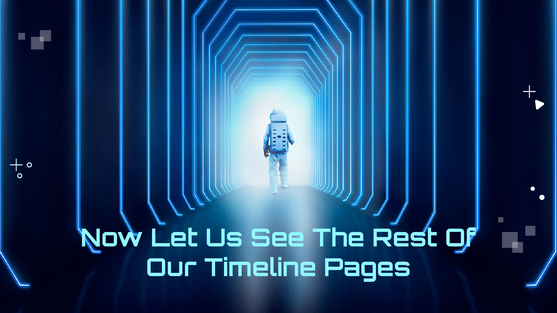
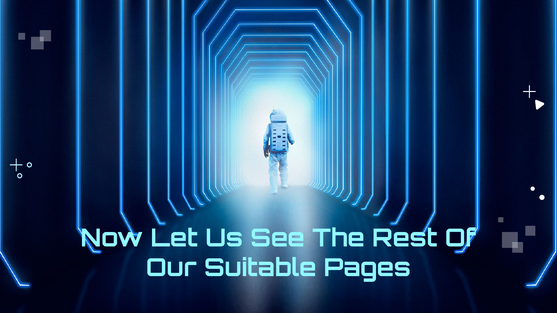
Timeline: Timeline -> Suitable (260, 268)
